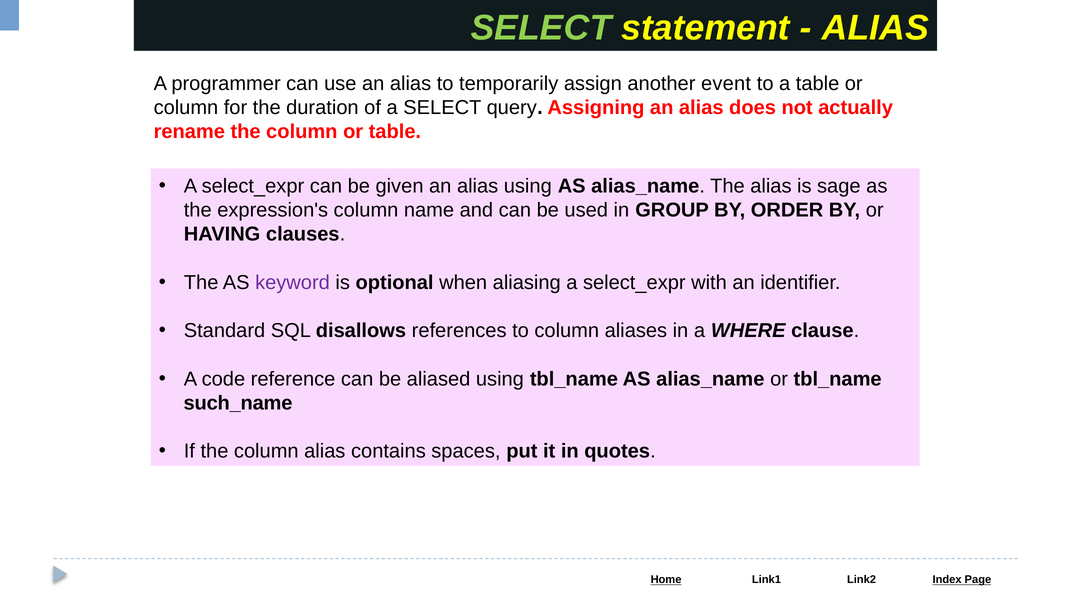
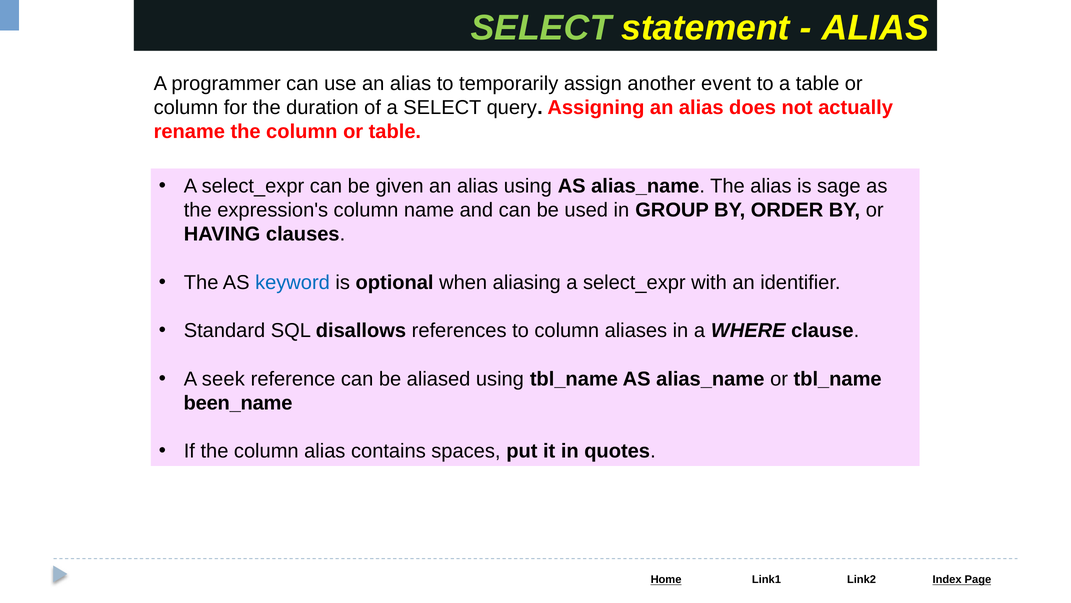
keyword colour: purple -> blue (293, 282)
code: code -> seek (223, 379)
such_name: such_name -> been_name (238, 403)
